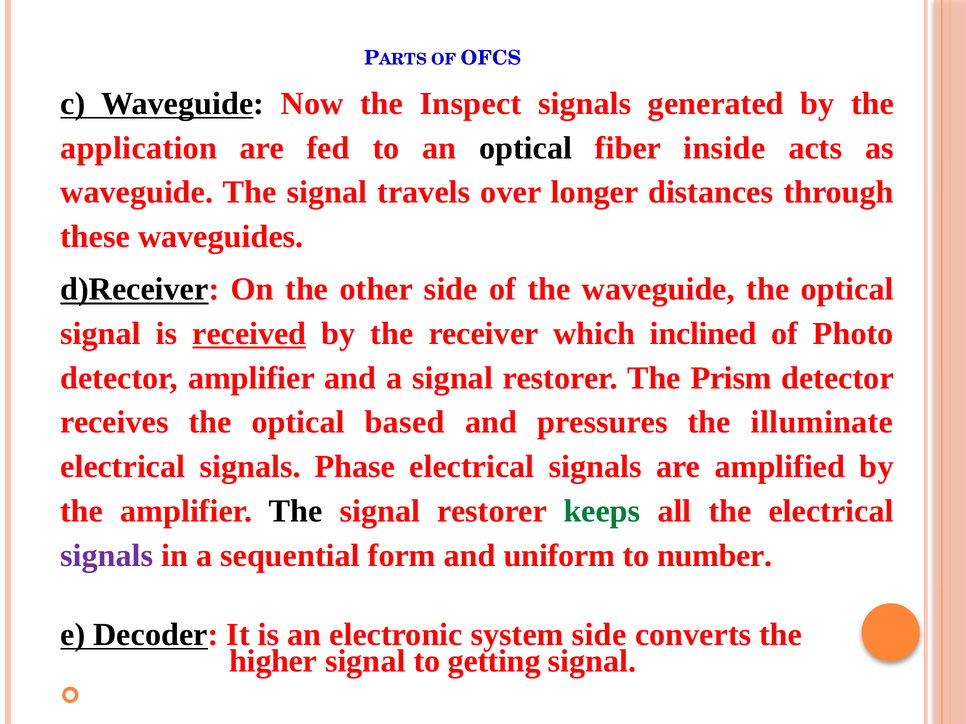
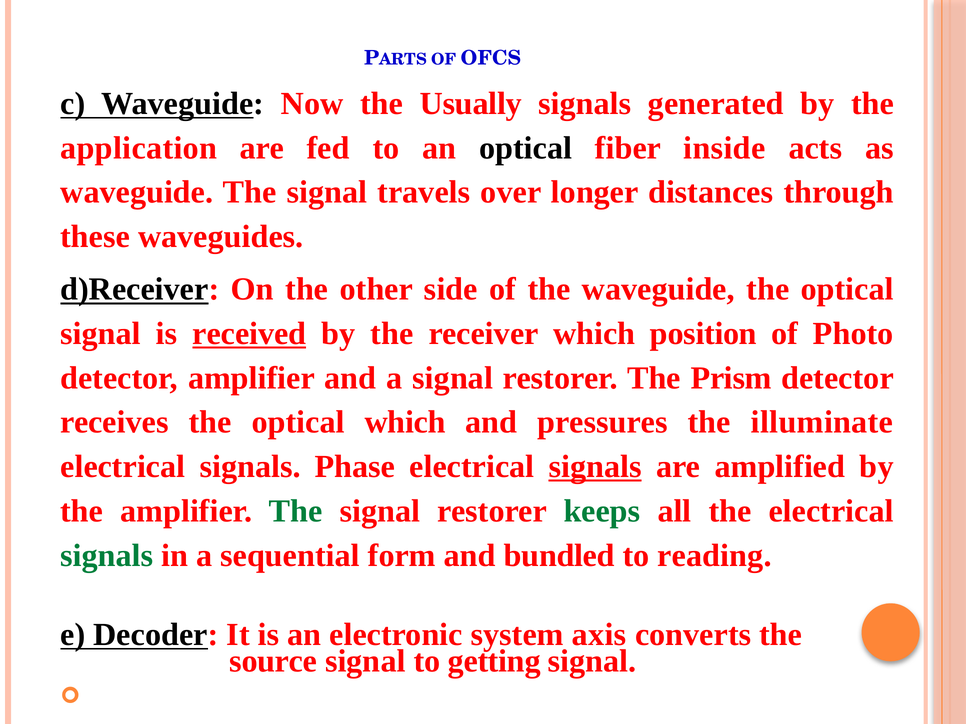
Inspect: Inspect -> Usually (471, 104)
inclined: inclined -> position (703, 334)
optical based: based -> which (405, 423)
signals underline: none -> present (595, 467)
The colour: black -> green (296, 512)
signals colour: purple -> green (107, 556)
uniform: uniform -> bundled (559, 556)
number: number -> reading (715, 556)
system side: side -> axis (599, 635)
higher: higher -> source (273, 661)
